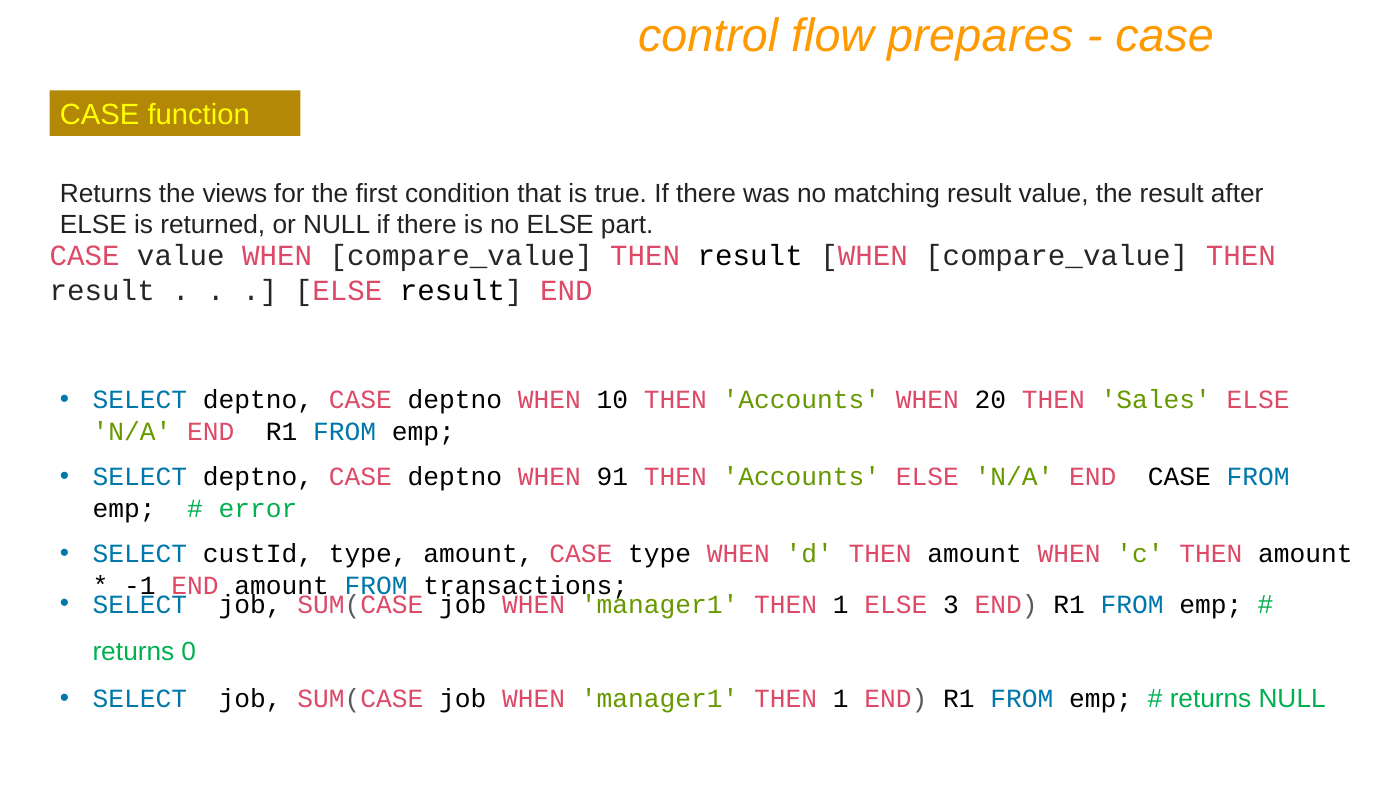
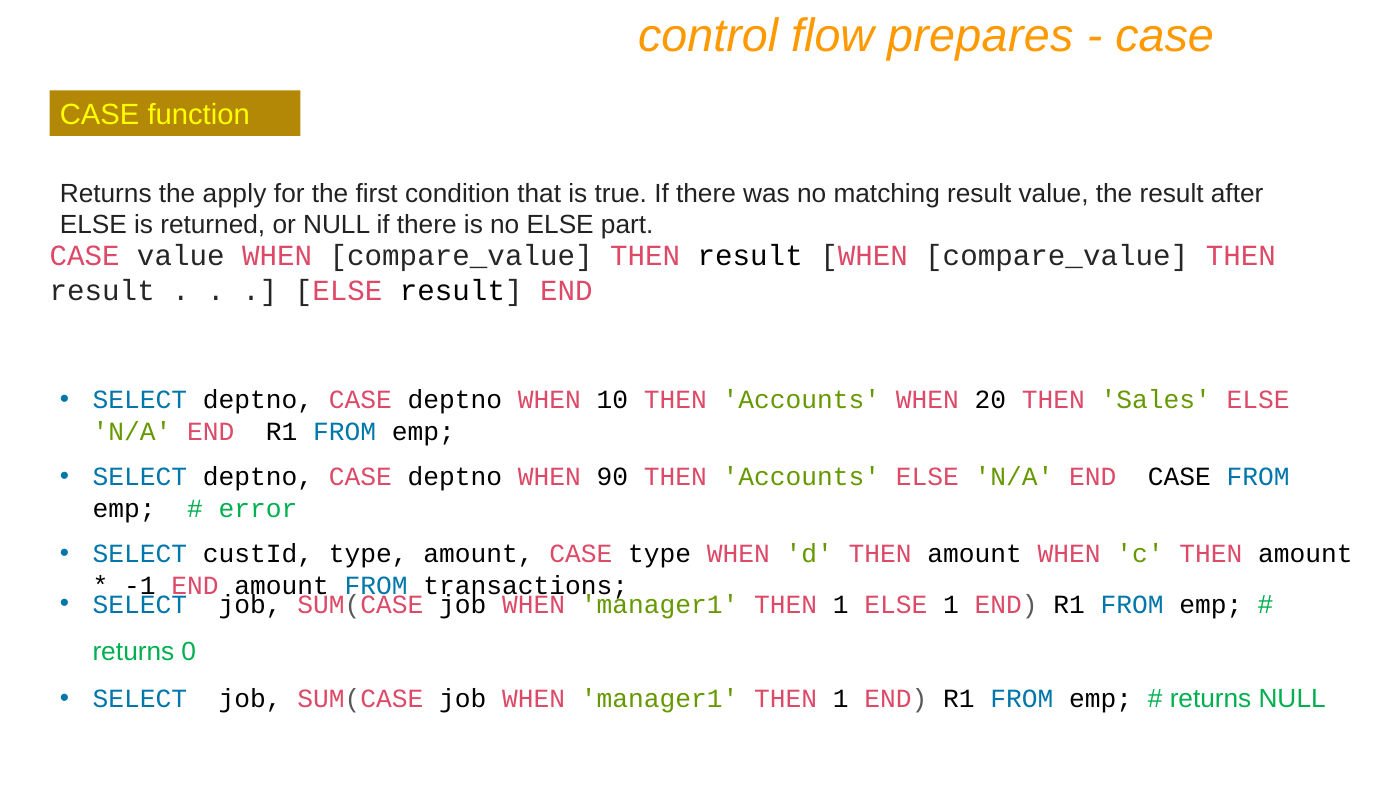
views: views -> apply (235, 193)
91: 91 -> 90 (612, 477)
ELSE 3: 3 -> 1 (951, 604)
